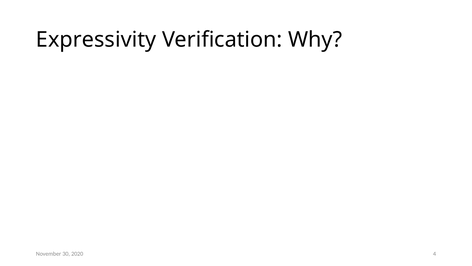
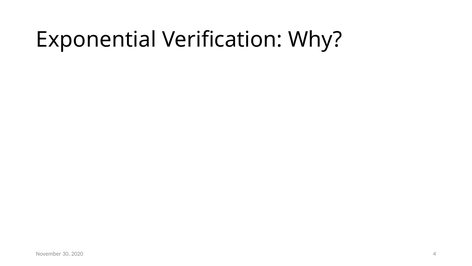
Expressivity: Expressivity -> Exponential (96, 40)
